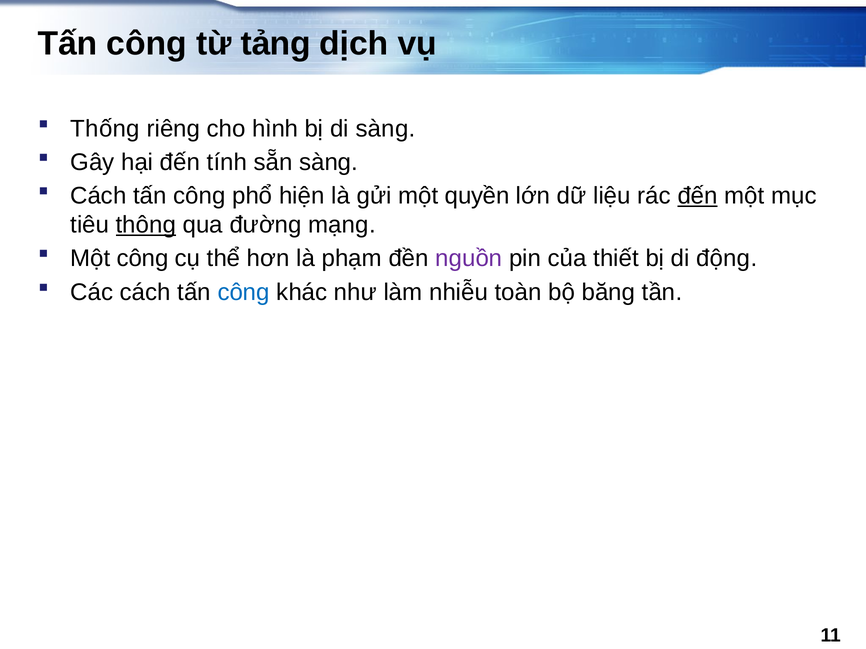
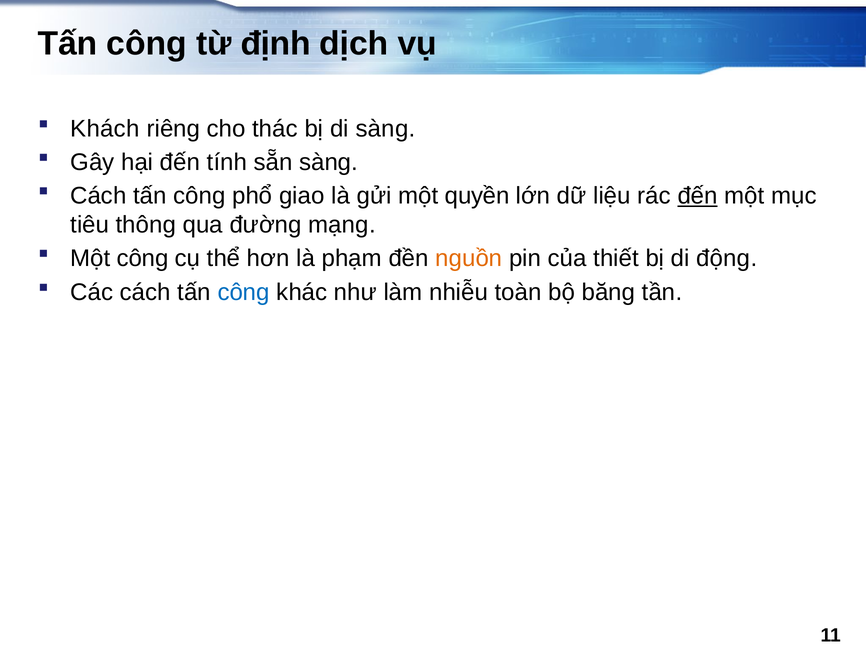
tảng: tảng -> định (276, 43)
Thống: Thống -> Khách (105, 129)
hình: hình -> thác (275, 129)
hiện: hiện -> giao (302, 196)
thông underline: present -> none (146, 225)
nguồn colour: purple -> orange (469, 259)
